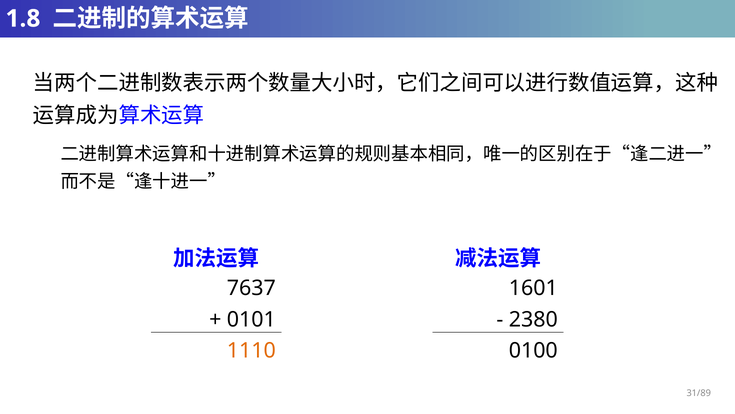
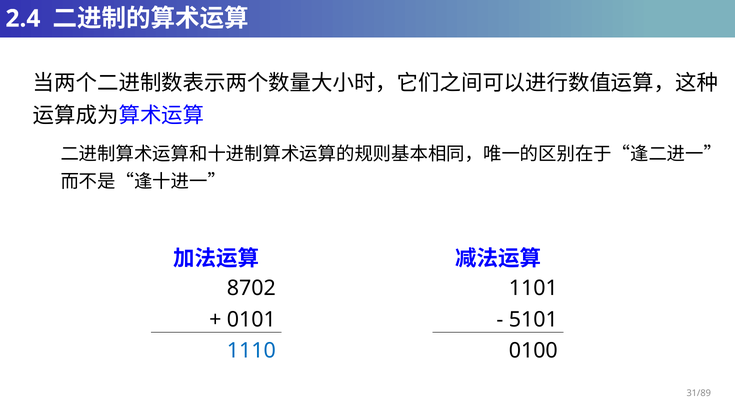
1.8: 1.8 -> 2.4 (23, 19)
7637: 7637 -> 8702 (251, 288)
1601: 1601 -> 1101 (533, 288)
2380: 2380 -> 5101 (533, 319)
1110 colour: orange -> blue (251, 350)
